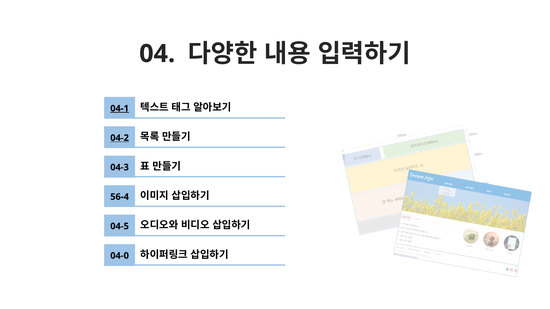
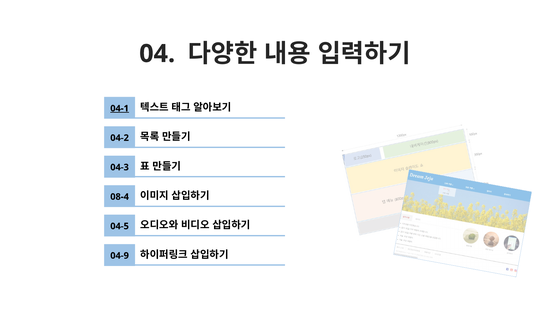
04-2 underline: present -> none (120, 138)
56-4: 56-4 -> 08-4 (120, 197)
04-0: 04-0 -> 04-9 (120, 256)
